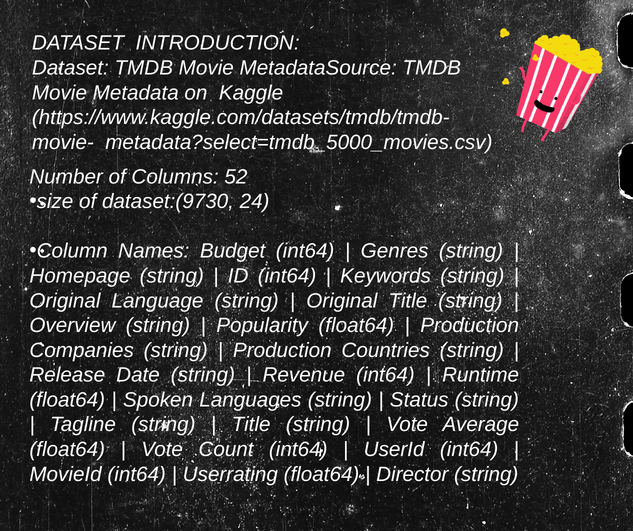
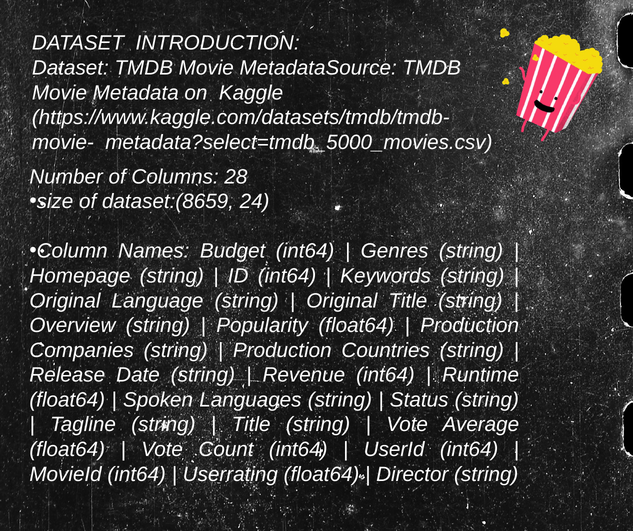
52: 52 -> 28 (236, 177)
dataset:(9730: dataset:(9730 -> dataset:(8659 (168, 201)
